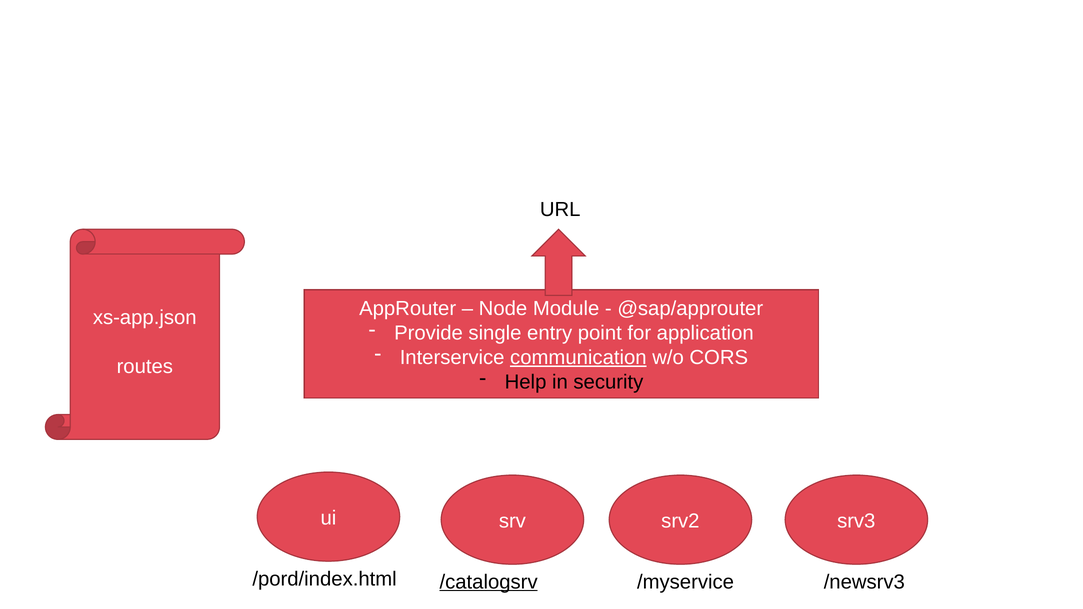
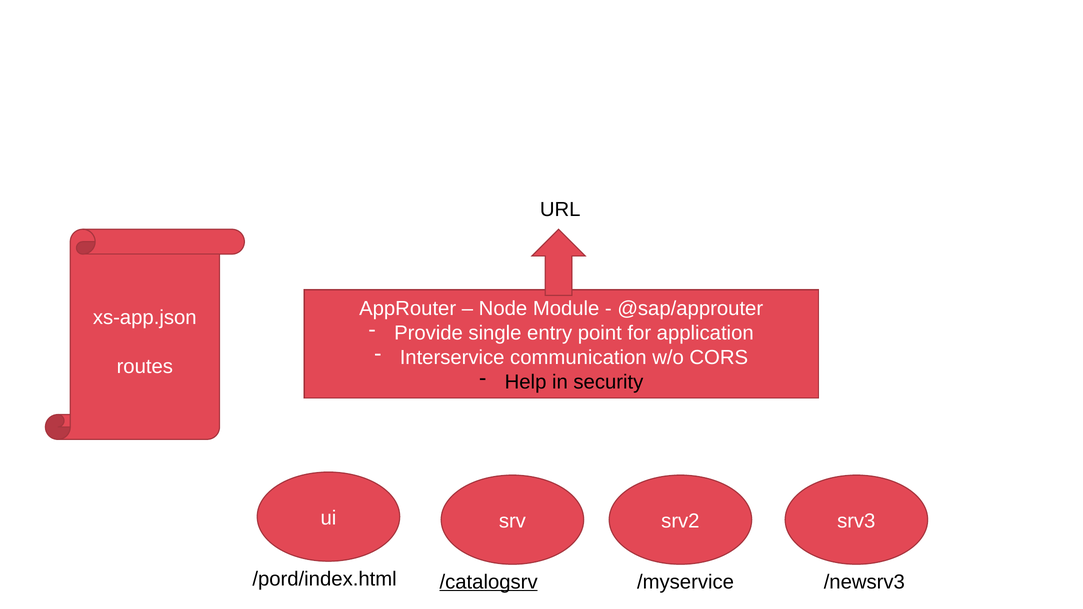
communication underline: present -> none (578, 358)
